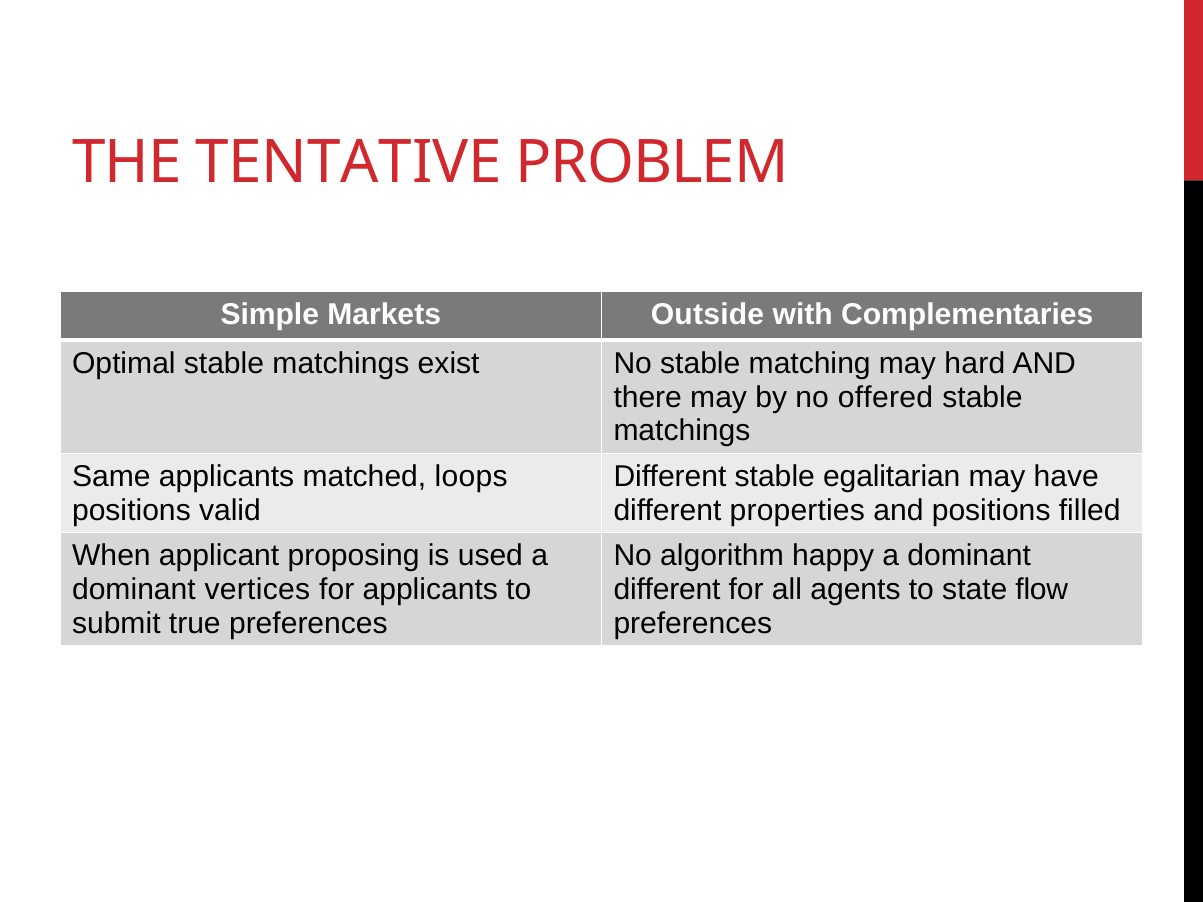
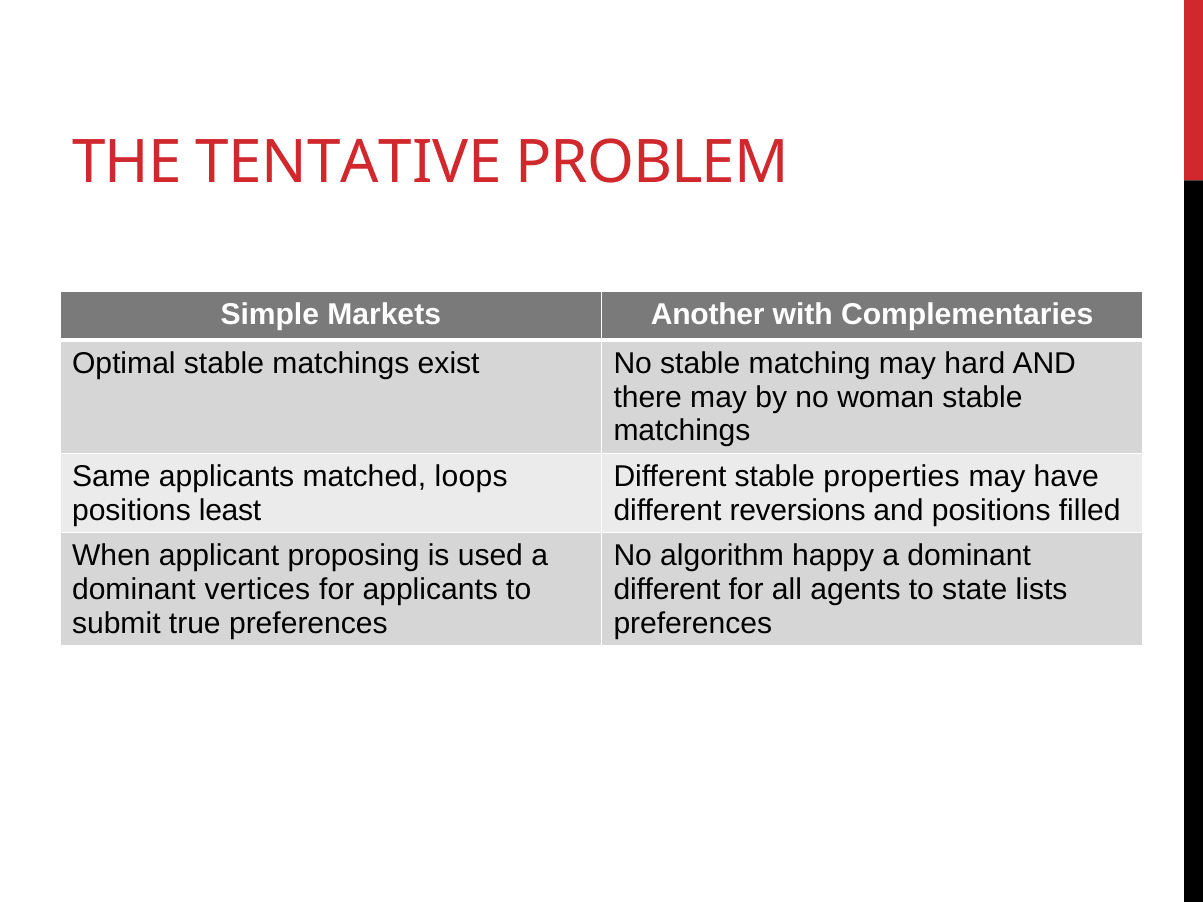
Outside: Outside -> Another (708, 315)
offered: offered -> woman (886, 397)
egalitarian: egalitarian -> properties (892, 477)
valid: valid -> least (230, 510)
properties: properties -> reversions (798, 510)
flow: flow -> lists (1042, 590)
